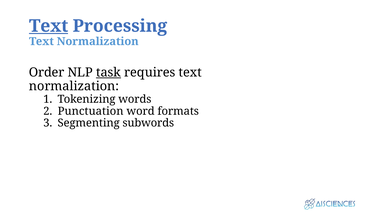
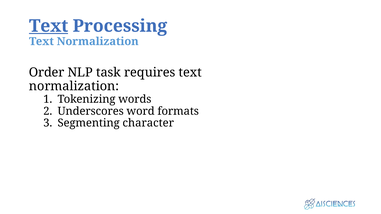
task underline: present -> none (108, 73)
Punctuation: Punctuation -> Underscores (91, 111)
subwords: subwords -> character (148, 123)
